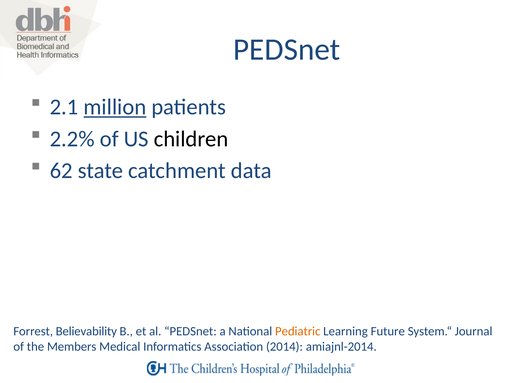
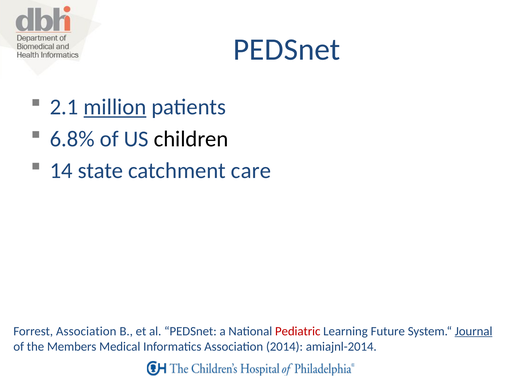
2.2%: 2.2% -> 6.8% (72, 139)
62: 62 -> 14 (61, 170)
data: data -> care (251, 170)
Forrest Believability: Believability -> Association (86, 331)
Pediatric colour: orange -> red (298, 331)
Journal underline: none -> present (474, 331)
